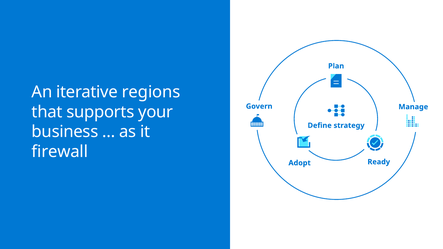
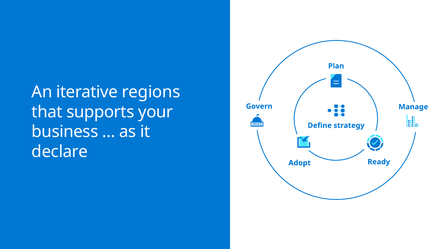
firewall: firewall -> declare (60, 152)
